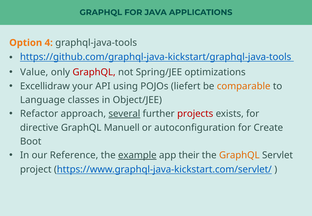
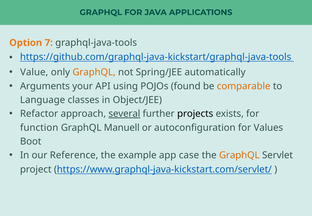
4: 4 -> 7 (49, 43)
GraphQL colour: red -> orange (94, 72)
optimizations: optimizations -> automatically (215, 72)
Excellidraw: Excellidraw -> Arguments (45, 86)
liefert: liefert -> found (186, 86)
projects colour: red -> black (195, 114)
directive: directive -> function (39, 128)
Create: Create -> Values (268, 128)
example underline: present -> none (137, 155)
their: their -> case (189, 155)
